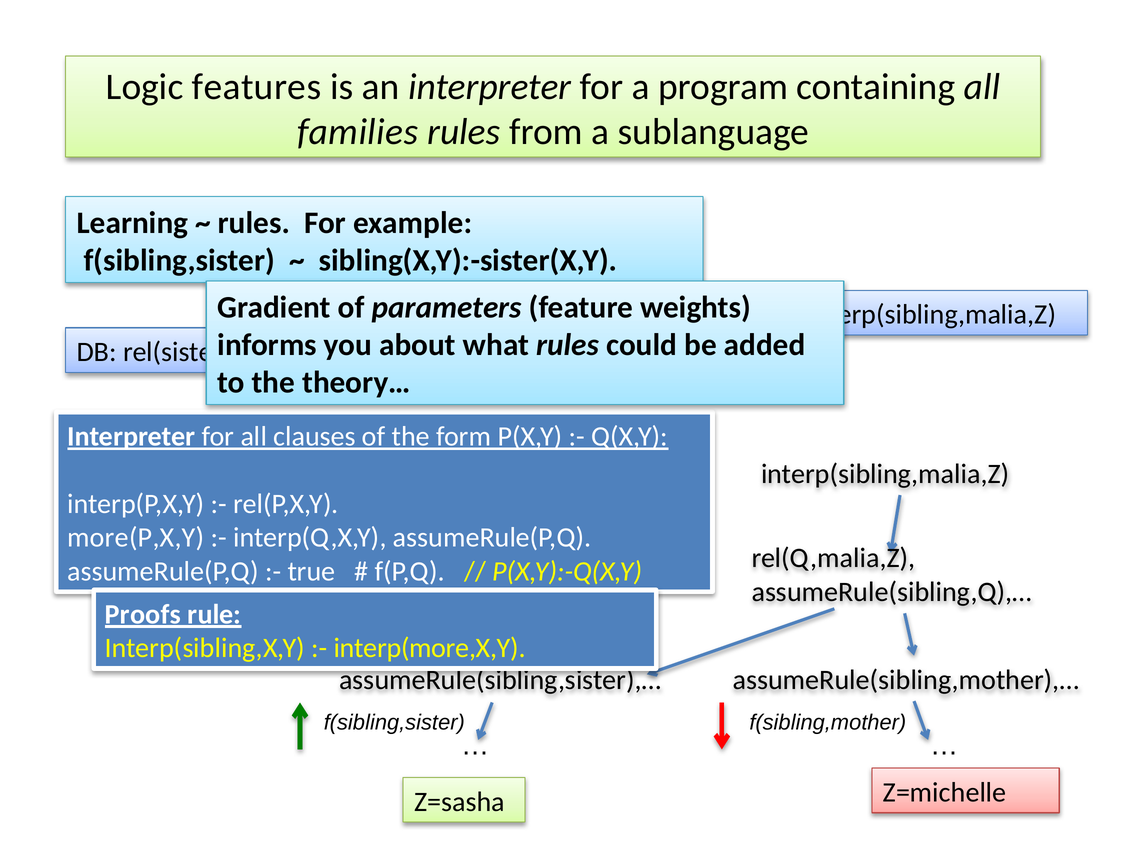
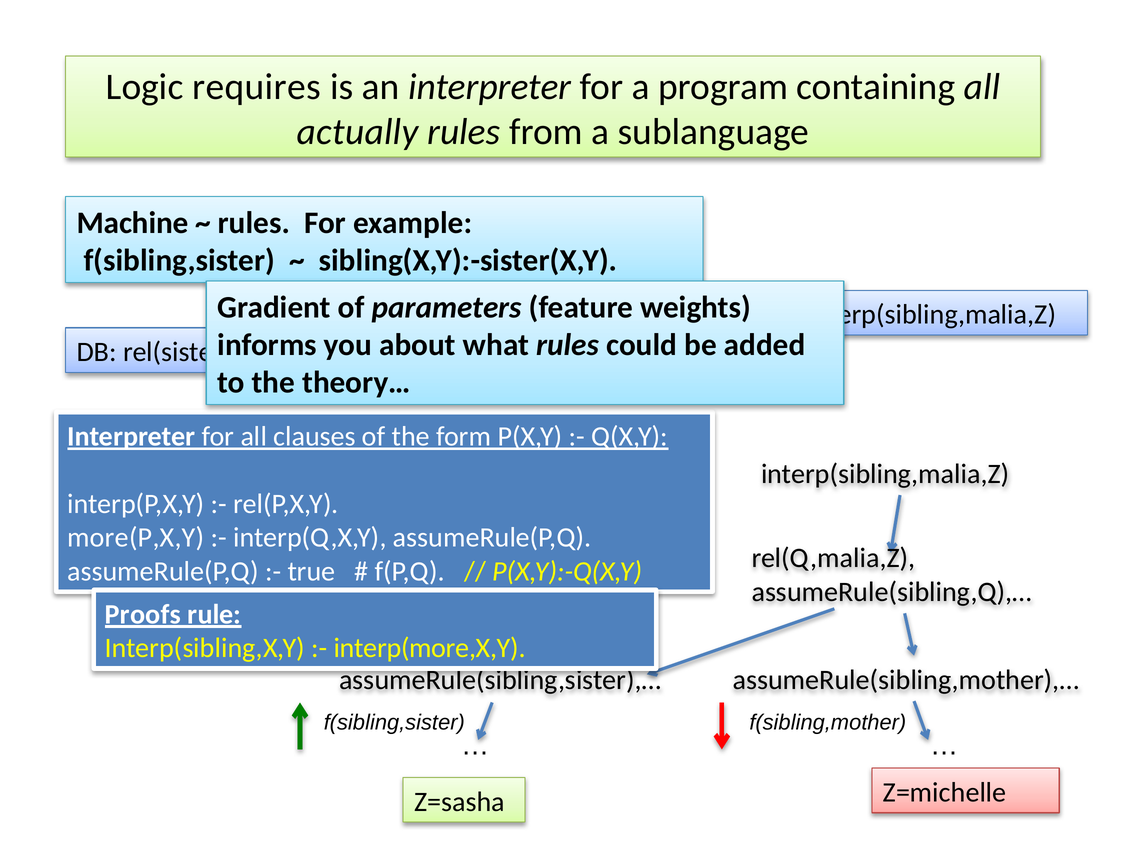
features: features -> requires (257, 87)
families: families -> actually (358, 132)
Learning: Learning -> Machine (133, 223)
